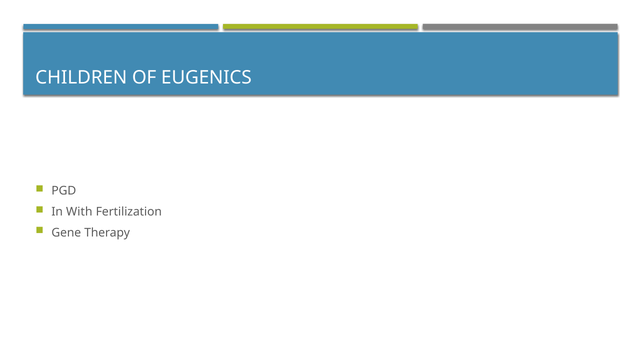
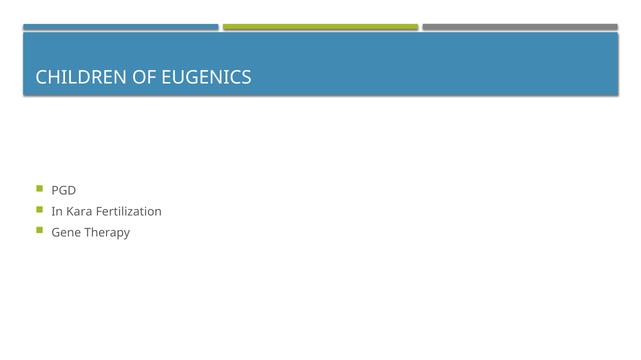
With: With -> Kara (79, 212)
